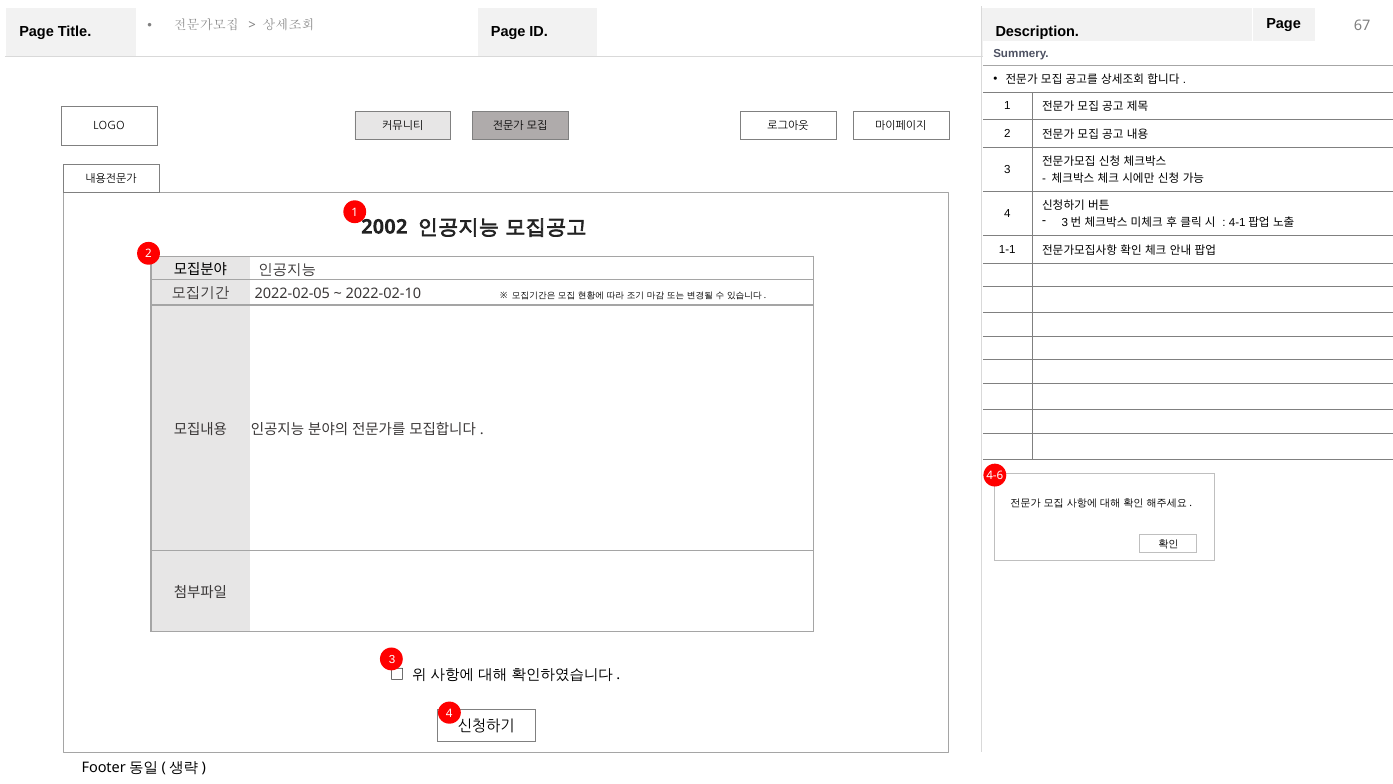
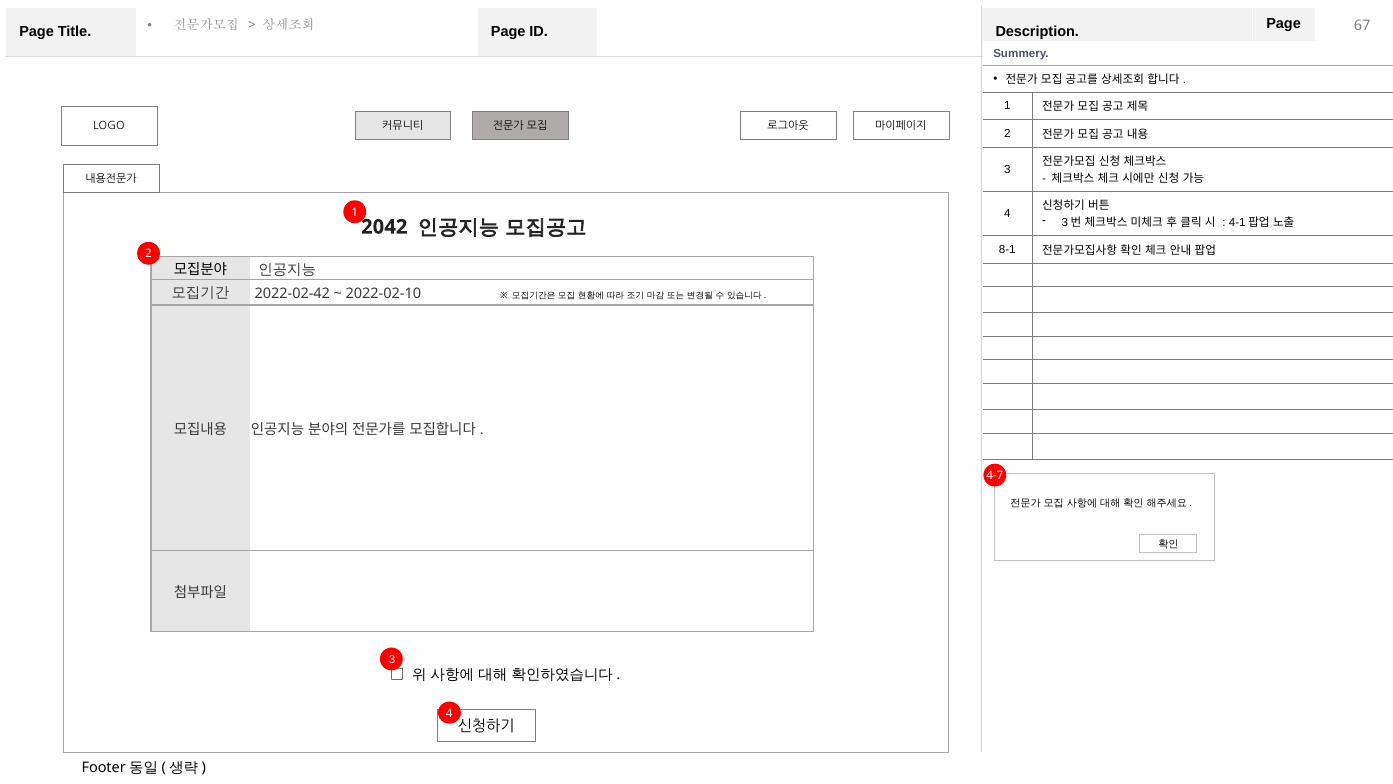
2002: 2002 -> 2042 (384, 227)
1-1: 1-1 -> 8-1 (1007, 249)
2022-02-05: 2022-02-05 -> 2022-02-42 (292, 294)
4-6: 4-6 -> 4-7 (995, 475)
